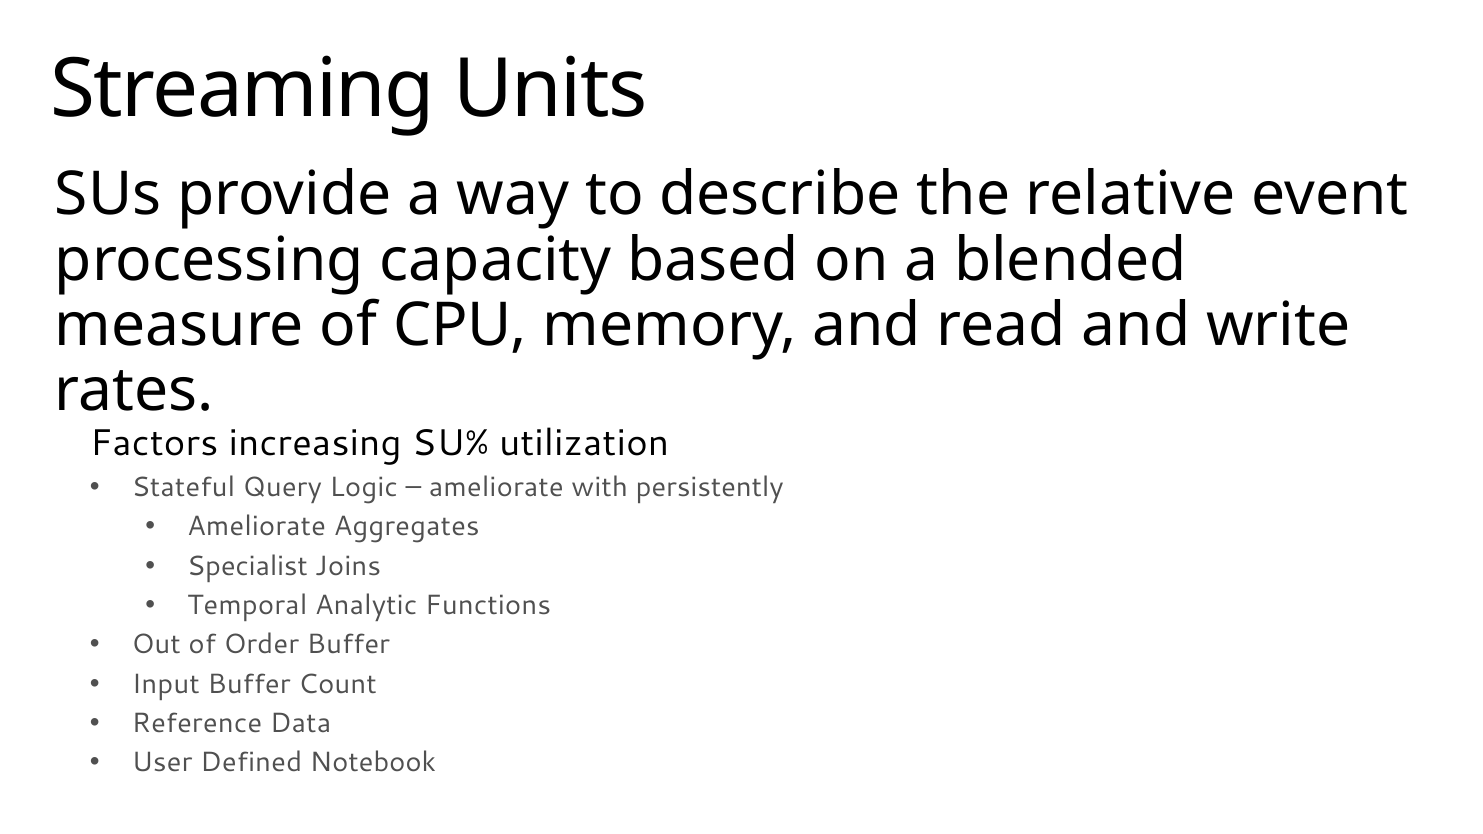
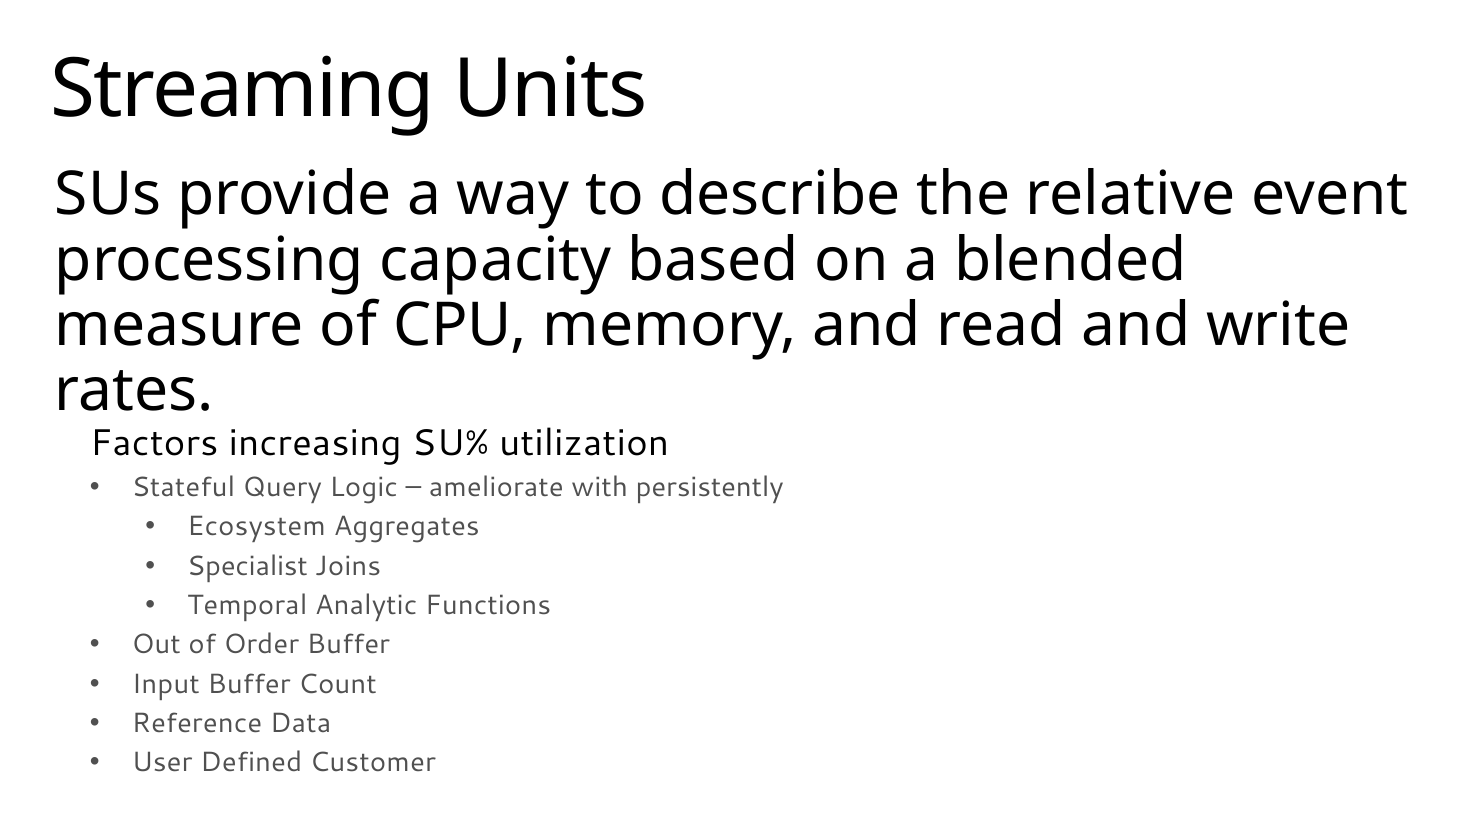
Ameliorate: Ameliorate -> Ecosystem (257, 527)
Notebook: Notebook -> Customer (373, 763)
